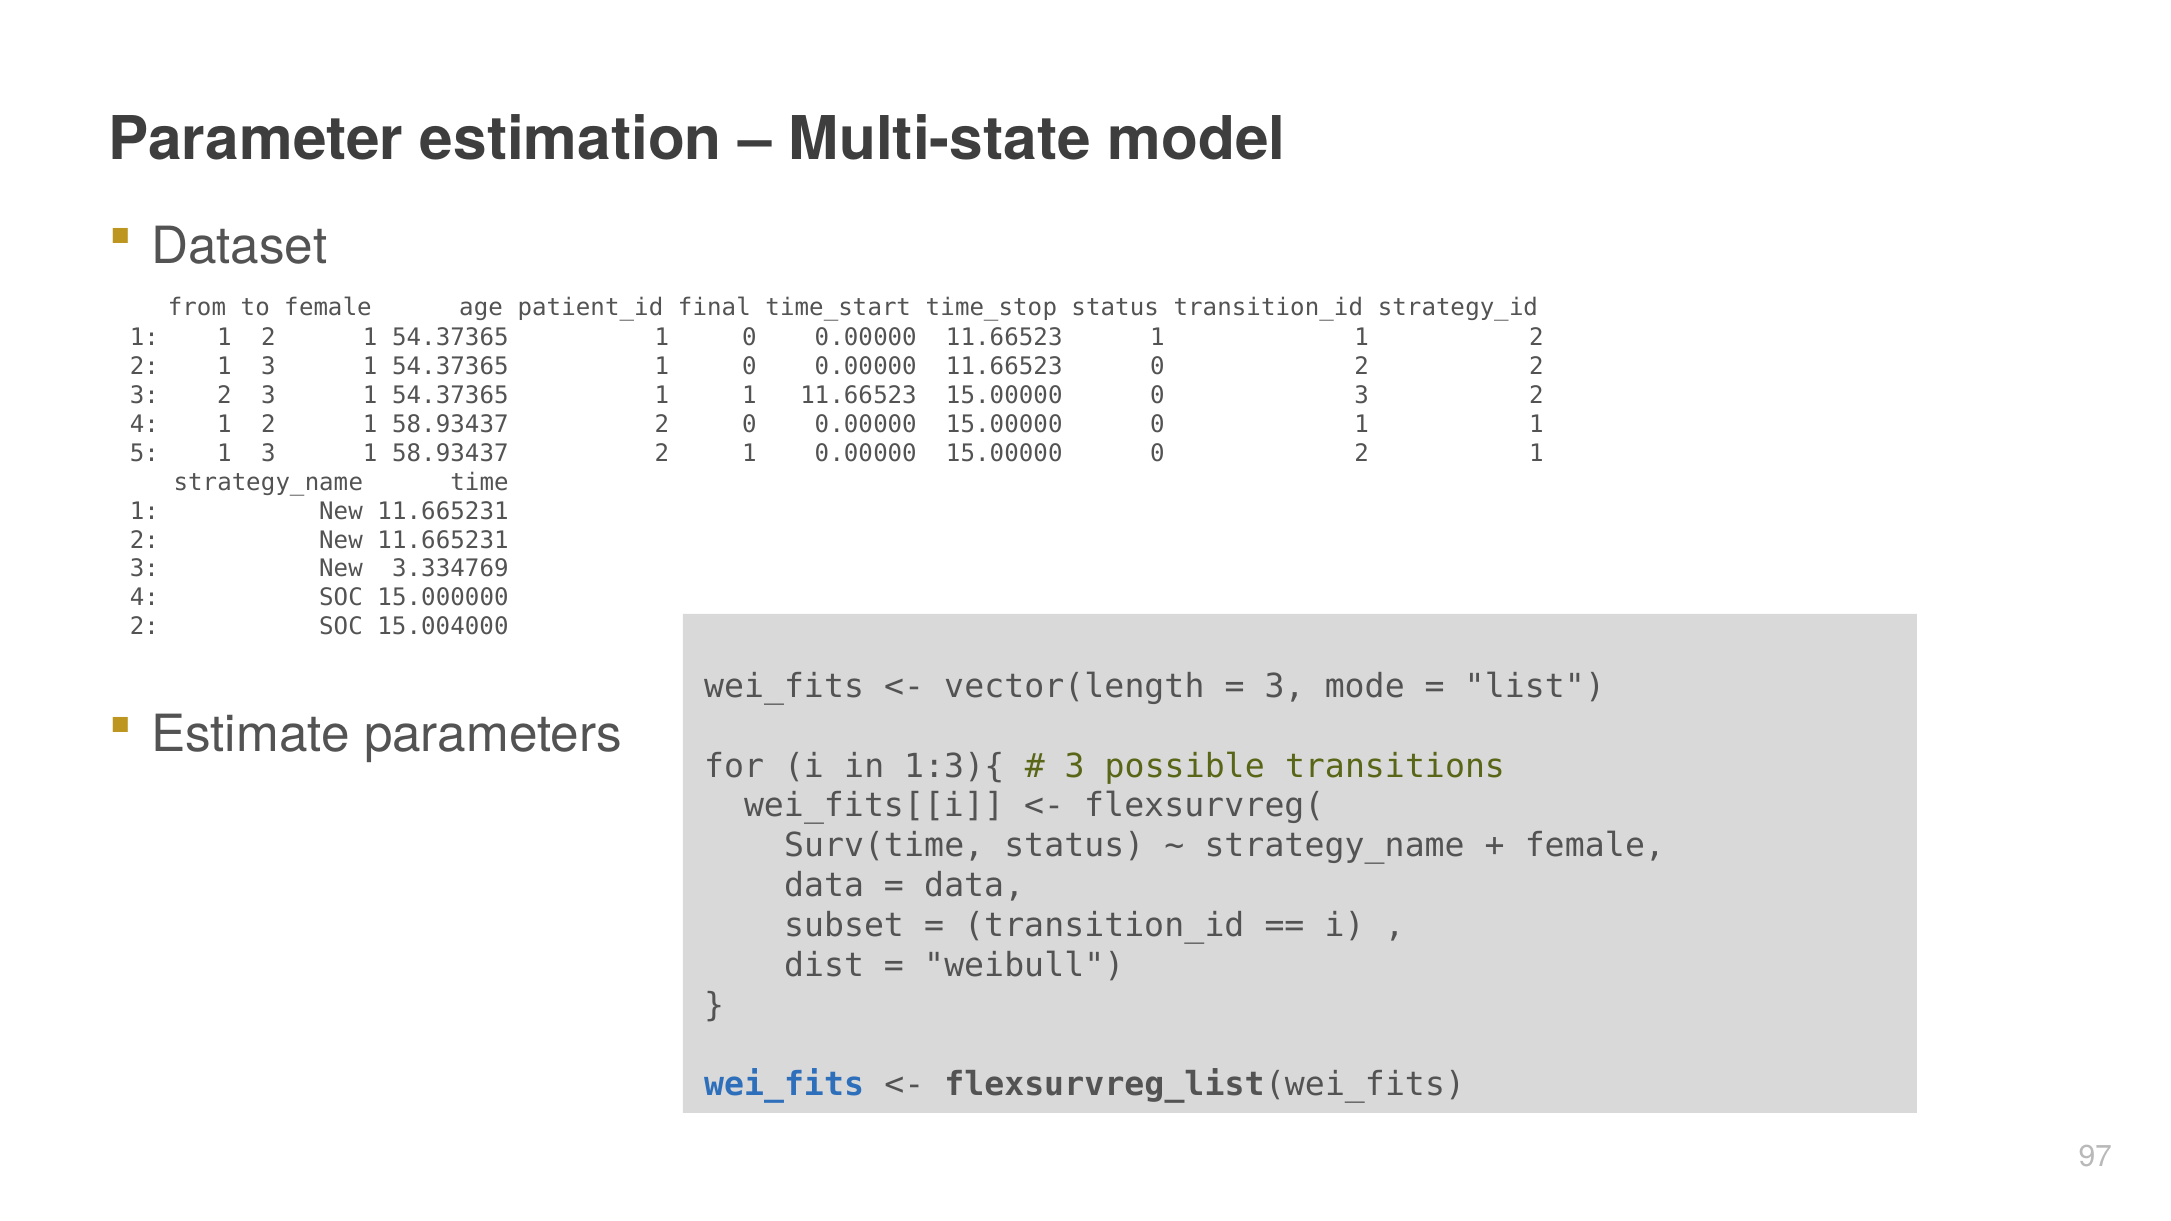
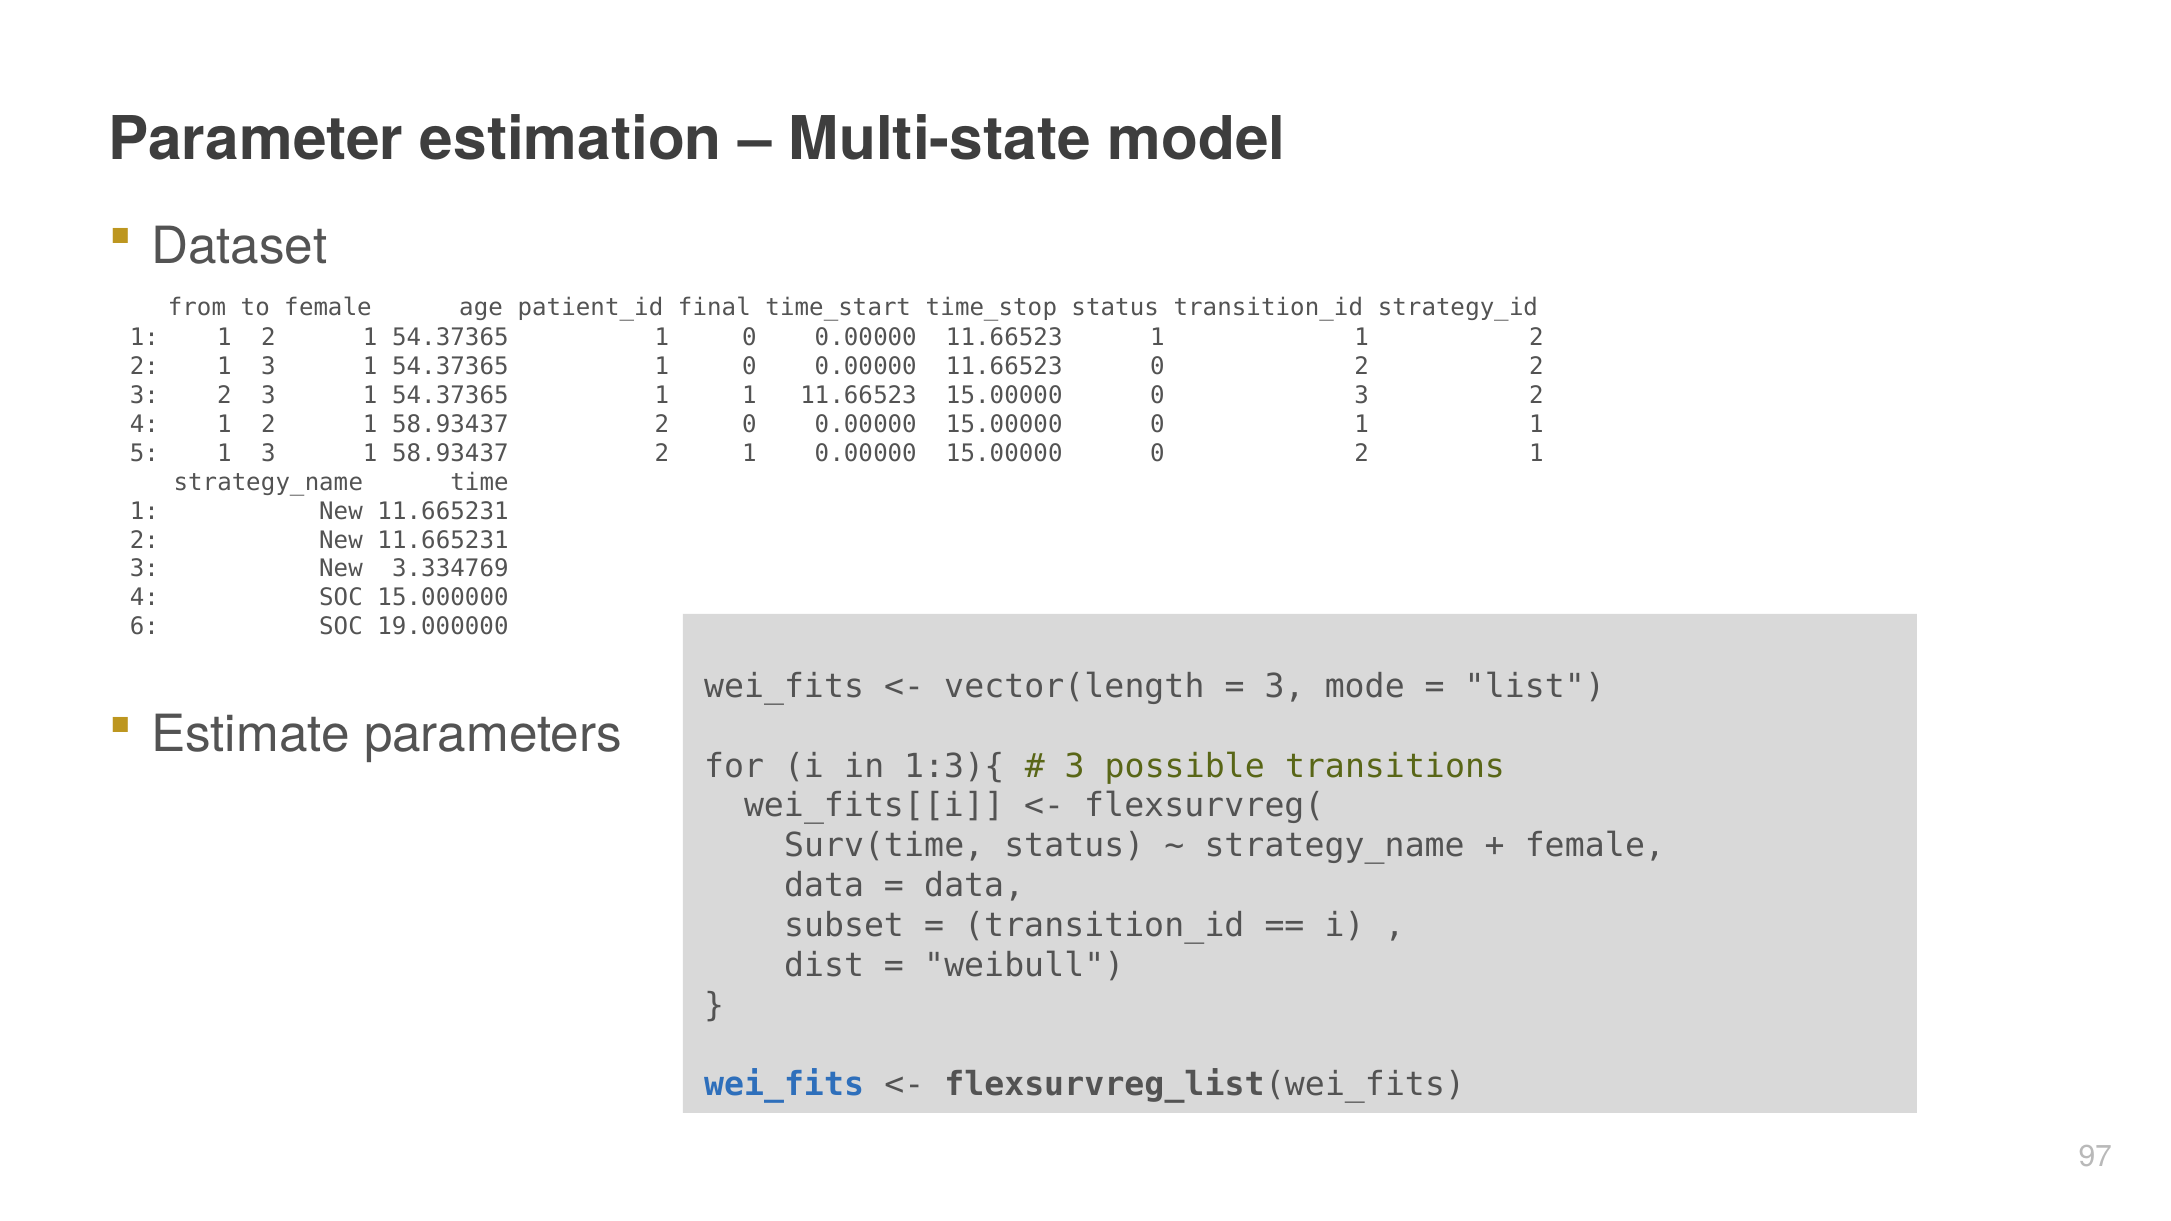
2: 2 -> 6 (144, 627)
15.004000: 15.004000 -> 19.000000 (443, 627)
